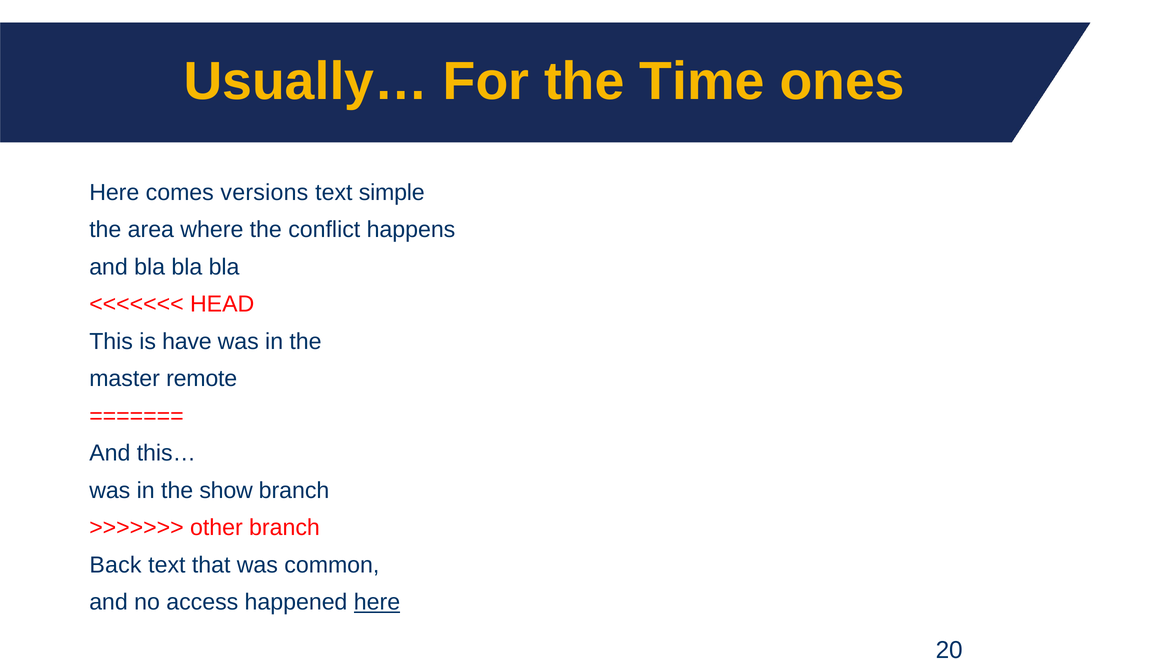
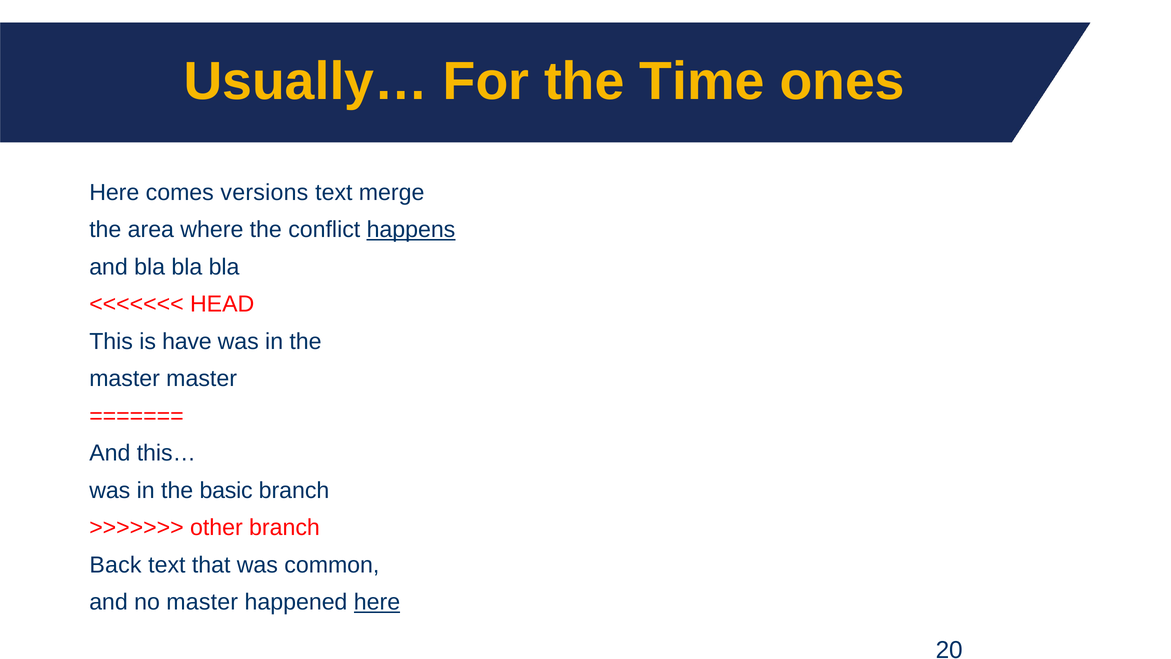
simple: simple -> merge (392, 192)
happens underline: none -> present (411, 230)
master remote: remote -> master (202, 379)
show: show -> basic (226, 490)
no access: access -> master (202, 602)
